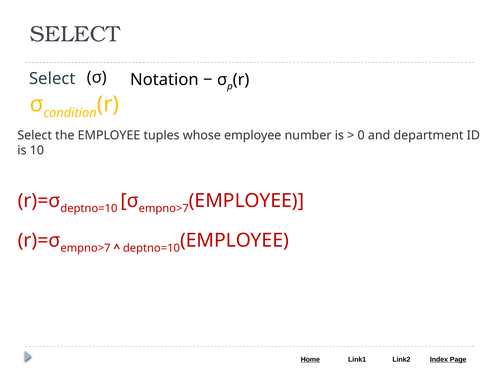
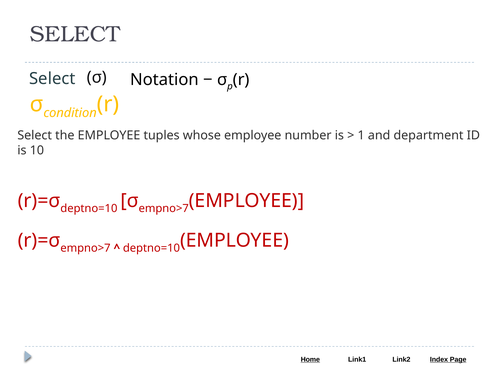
0: 0 -> 1 (361, 136)
